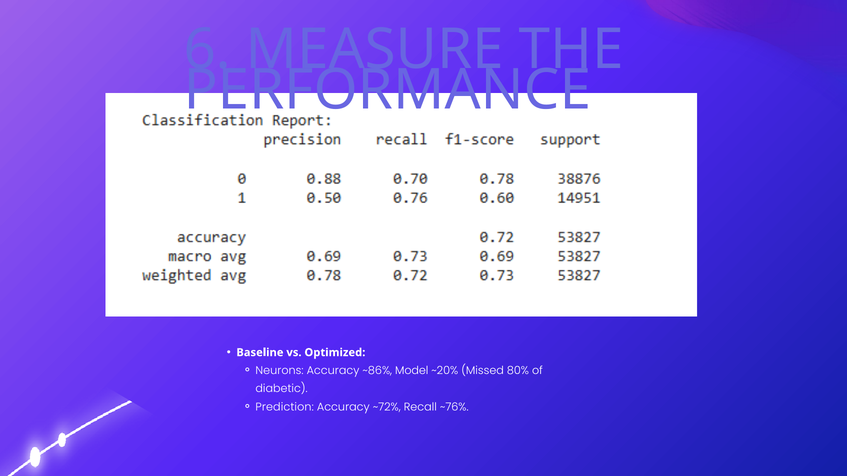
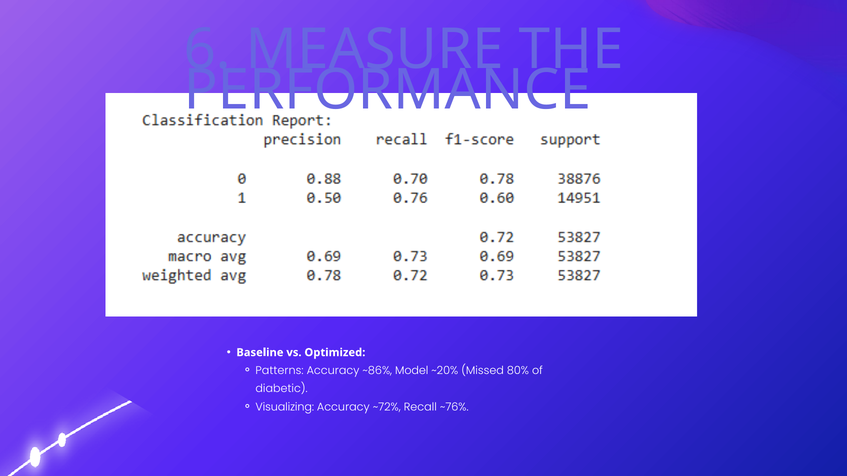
Neurons: Neurons -> Patterns (279, 371)
Prediction: Prediction -> Visualizing (285, 407)
